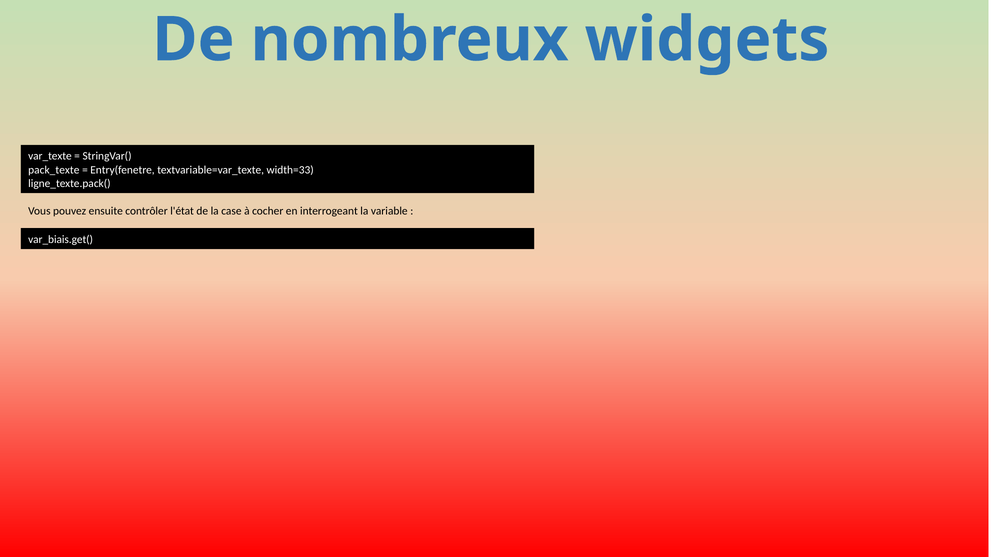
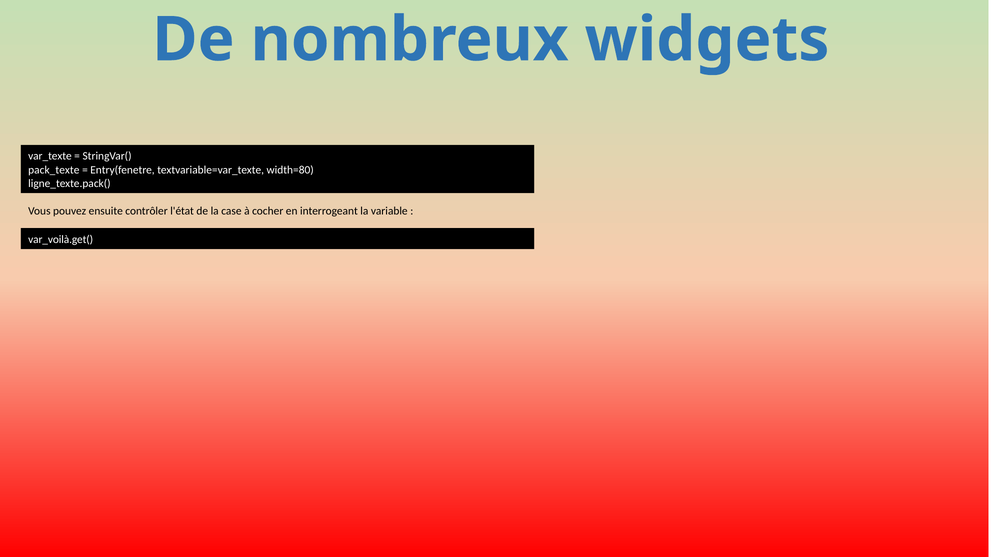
width=33: width=33 -> width=80 (290, 170)
var_biais.get(: var_biais.get( -> var_voilà.get( (61, 240)
